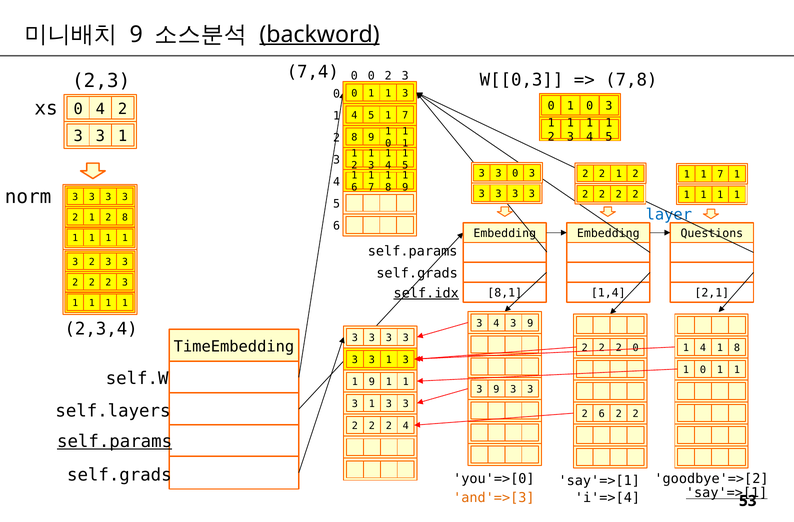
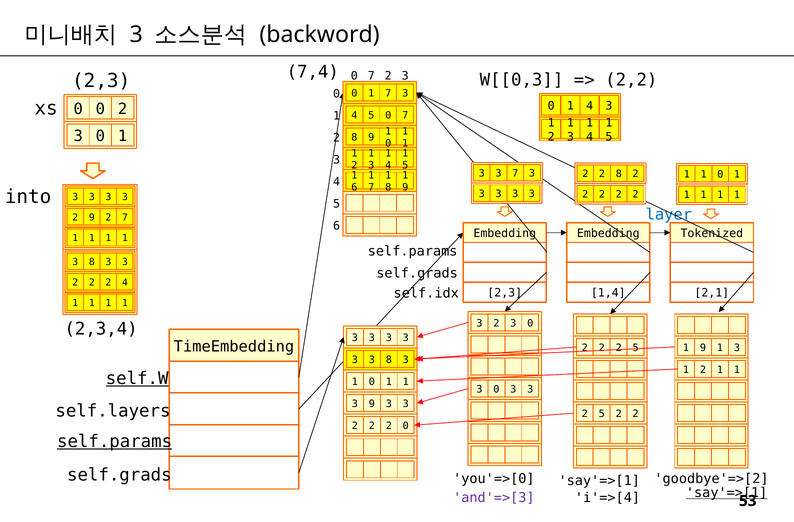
9: 9 -> 3 (136, 34)
backword underline: present -> none (320, 34)
0: 0 -> 7 (371, 76)
7,8: 7,8 -> 2,2 (631, 80)
1: 1 -> 7 (388, 93)
0 1 0: 0 -> 4 (590, 106)
0 4: 4 -> 0 (100, 109)
4 5 1: 1 -> 0 (388, 115)
3: 3 -> 0 (100, 136)
3 3 0: 0 -> 7 (515, 173)
1: 1 -> 8 (619, 174)
7: 7 -> 0 (720, 174)
norm: norm -> into (28, 197)
1: 1 -> 9 (92, 217)
2 8: 8 -> 7 (125, 217)
Questions: Questions -> Tokenized (712, 233)
2: 2 -> 8 (92, 262)
2 2 3: 3 -> 4 (125, 282)
self.idx underline: present -> none (426, 293)
8,1: 8,1 -> 2,3 (505, 293)
4: 4 -> 2 (496, 323)
9: 9 -> 0 (530, 323)
4: 4 -> 9 (703, 347)
8: 8 -> 3 (737, 347)
2 2 0: 0 -> 5 (636, 347)
1: 1 -> 8 (389, 359)
0: 0 -> 2 (703, 369)
self.W underline: none -> present (137, 378)
9: 9 -> 0 (372, 381)
9: 9 -> 0 (496, 389)
1: 1 -> 9 (372, 403)
6: 6 -> 5 (602, 413)
2 4: 4 -> 0 (406, 426)
and'=>[3 colour: orange -> purple (494, 497)
